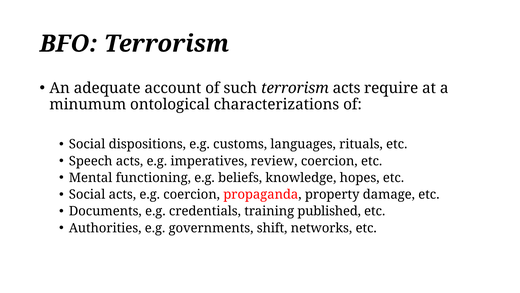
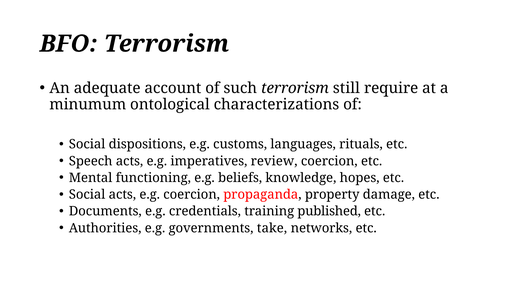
terrorism acts: acts -> still (346, 88)
shift: shift -> take (272, 228)
